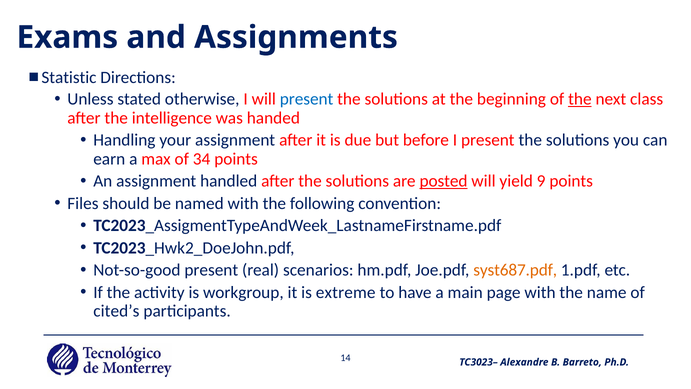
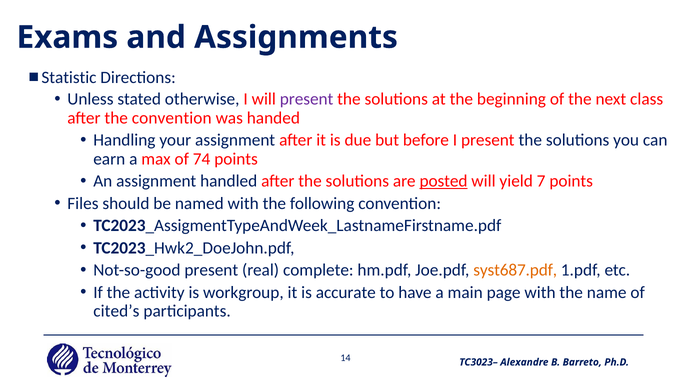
present colour: blue -> purple (307, 99)
the underline: present -> none (580, 99)
the intelligence: intelligence -> convention (172, 118)
34: 34 -> 74 (202, 159)
9: 9 -> 7 (541, 181)
scenarios: scenarios -> complete (318, 270)
extreme: extreme -> accurate (346, 292)
